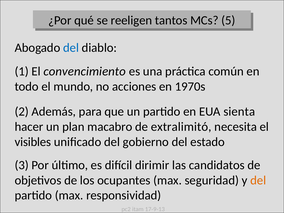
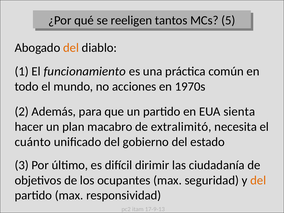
del colour: blue -> orange (71, 48)
convencimiento: convencimiento -> funcionamiento (85, 71)
visibles: visibles -> cuánto (33, 142)
candidatos: candidatos -> ciudadanía (217, 165)
